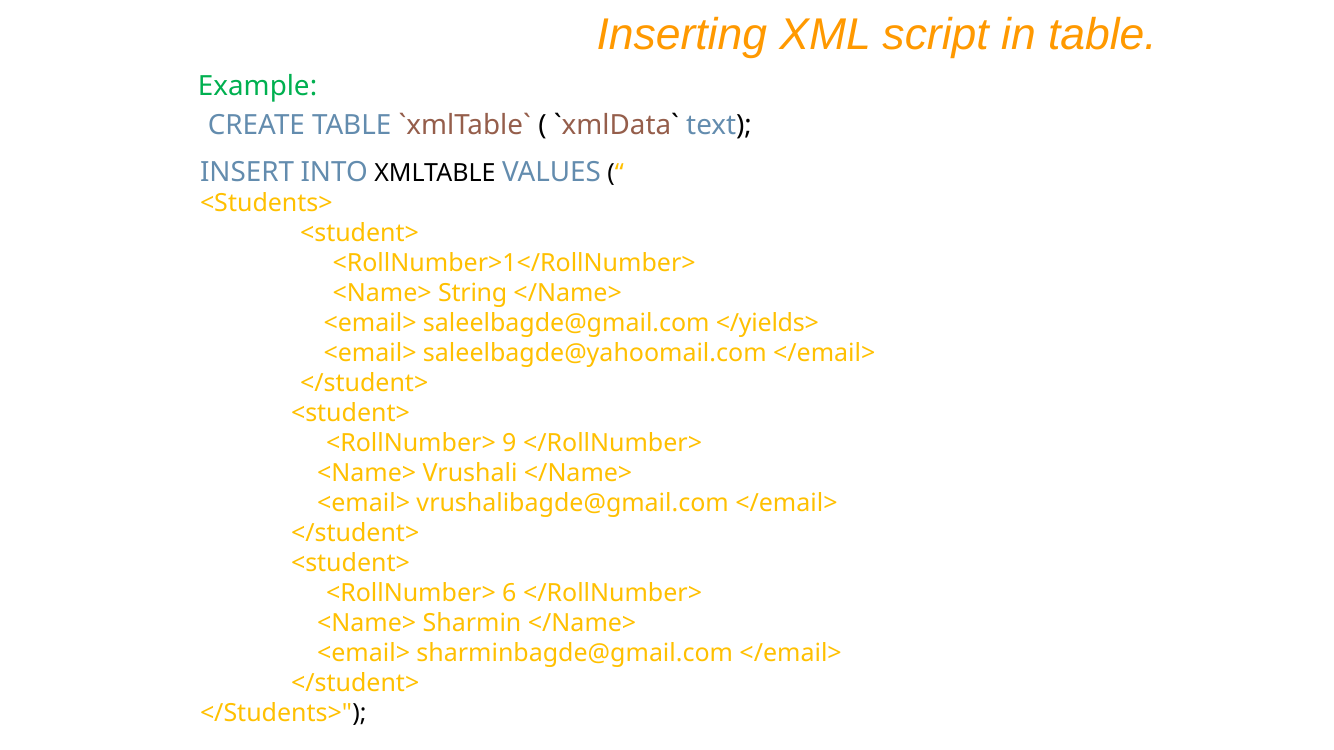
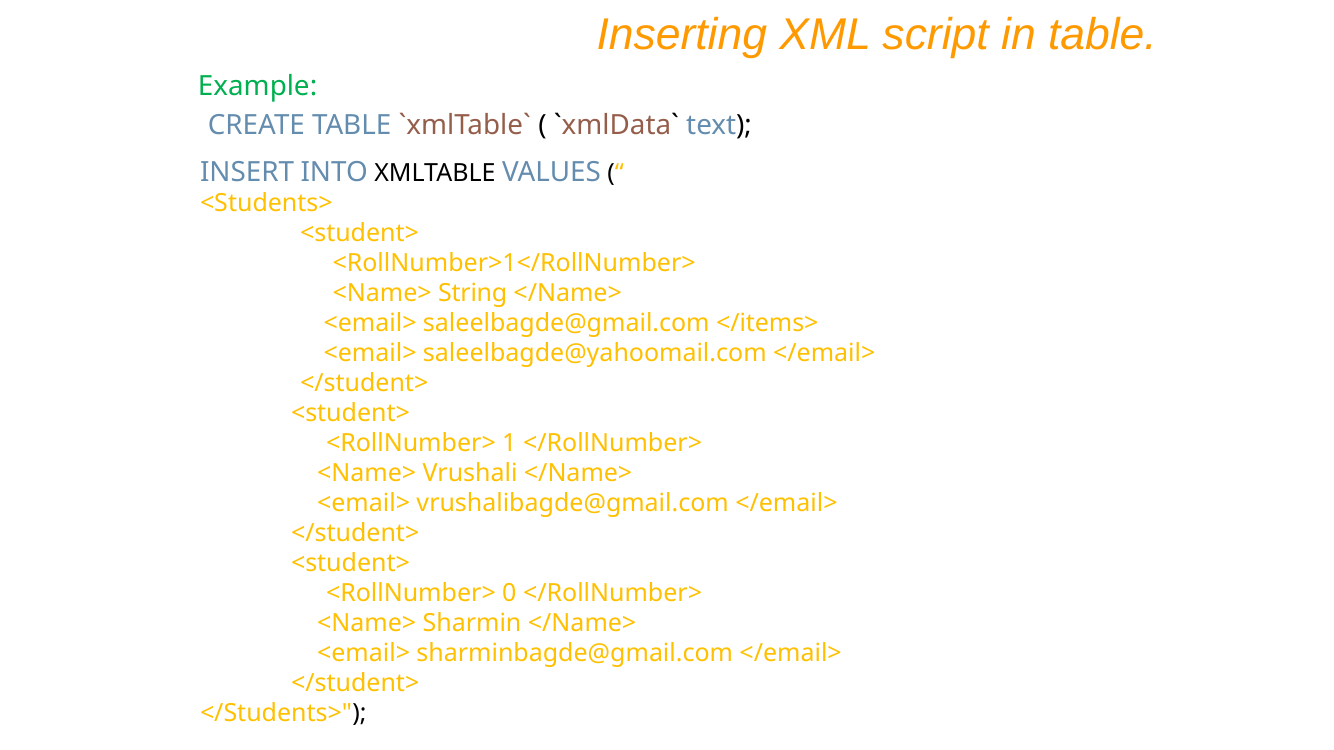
</yields>: </yields> -> </items> (767, 324)
9: 9 -> 1 (509, 444)
6: 6 -> 0 (509, 594)
